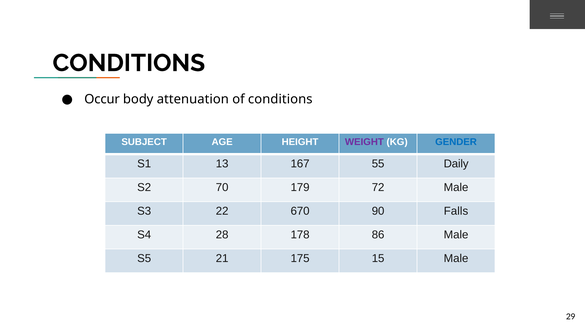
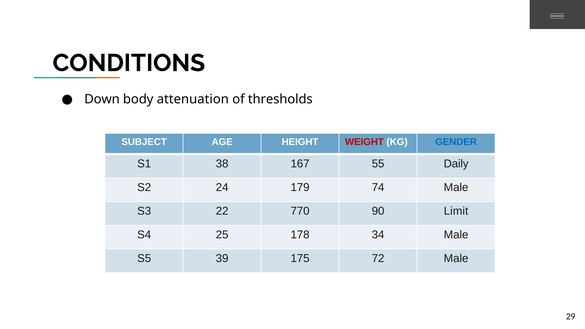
Occur: Occur -> Down (102, 99)
of conditions: conditions -> thresholds (280, 99)
WEIGHT colour: purple -> red (364, 142)
13: 13 -> 38 (222, 164)
70: 70 -> 24 (222, 187)
72: 72 -> 74 (378, 187)
670: 670 -> 770 (300, 211)
Falls: Falls -> Limit (456, 211)
28: 28 -> 25 (222, 235)
86: 86 -> 34 (378, 235)
21: 21 -> 39 (222, 259)
15: 15 -> 72 (378, 259)
